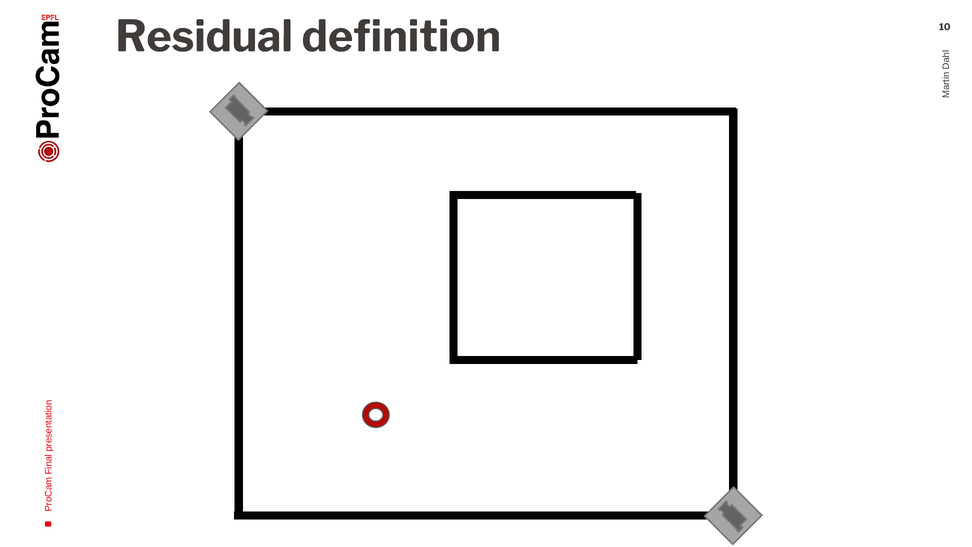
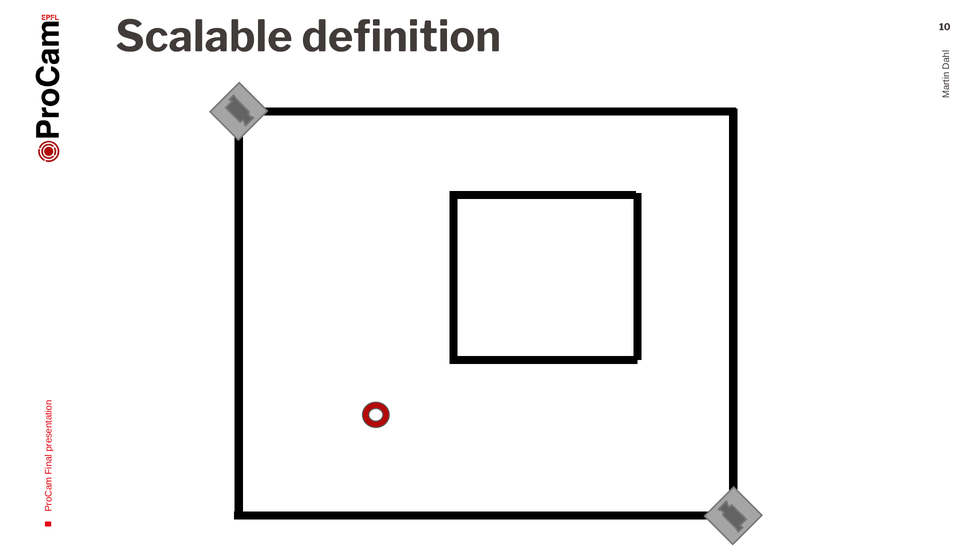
Residual: Residual -> Scalable (204, 37)
